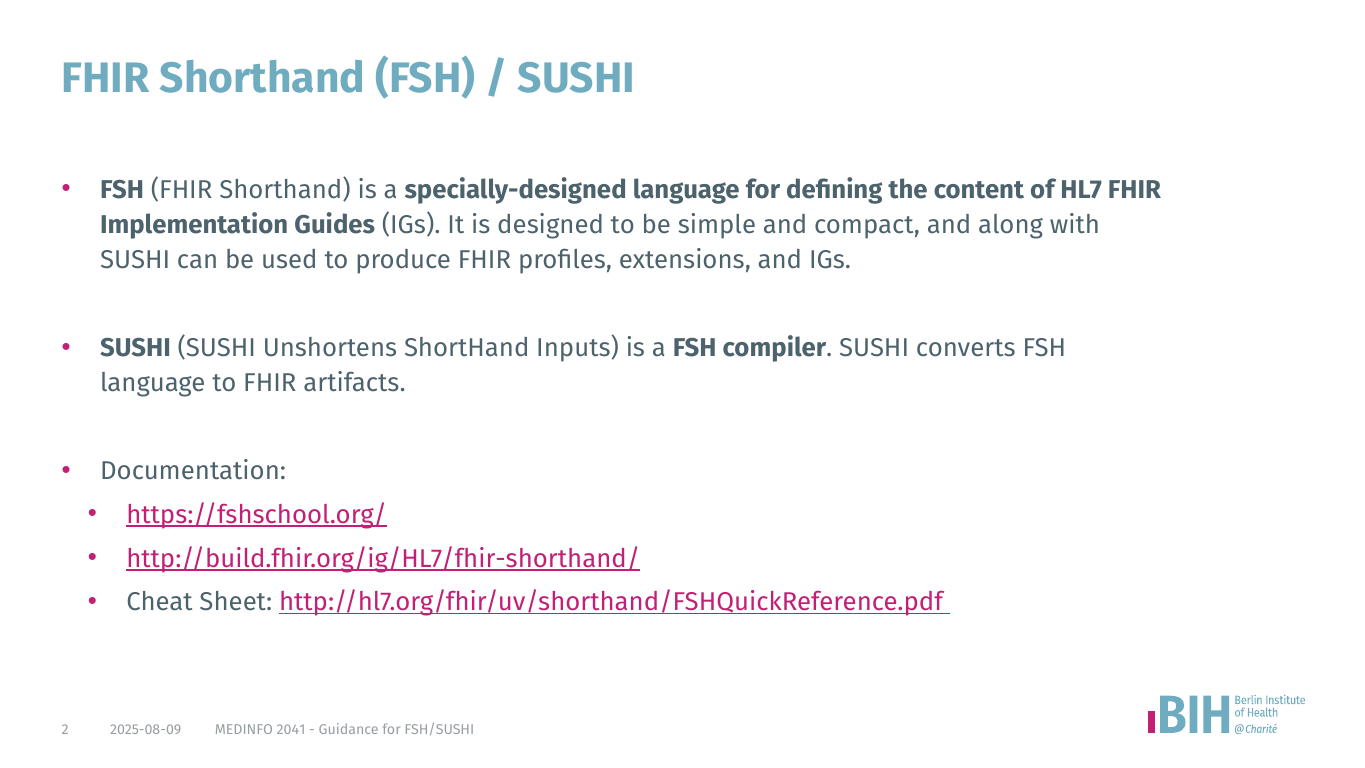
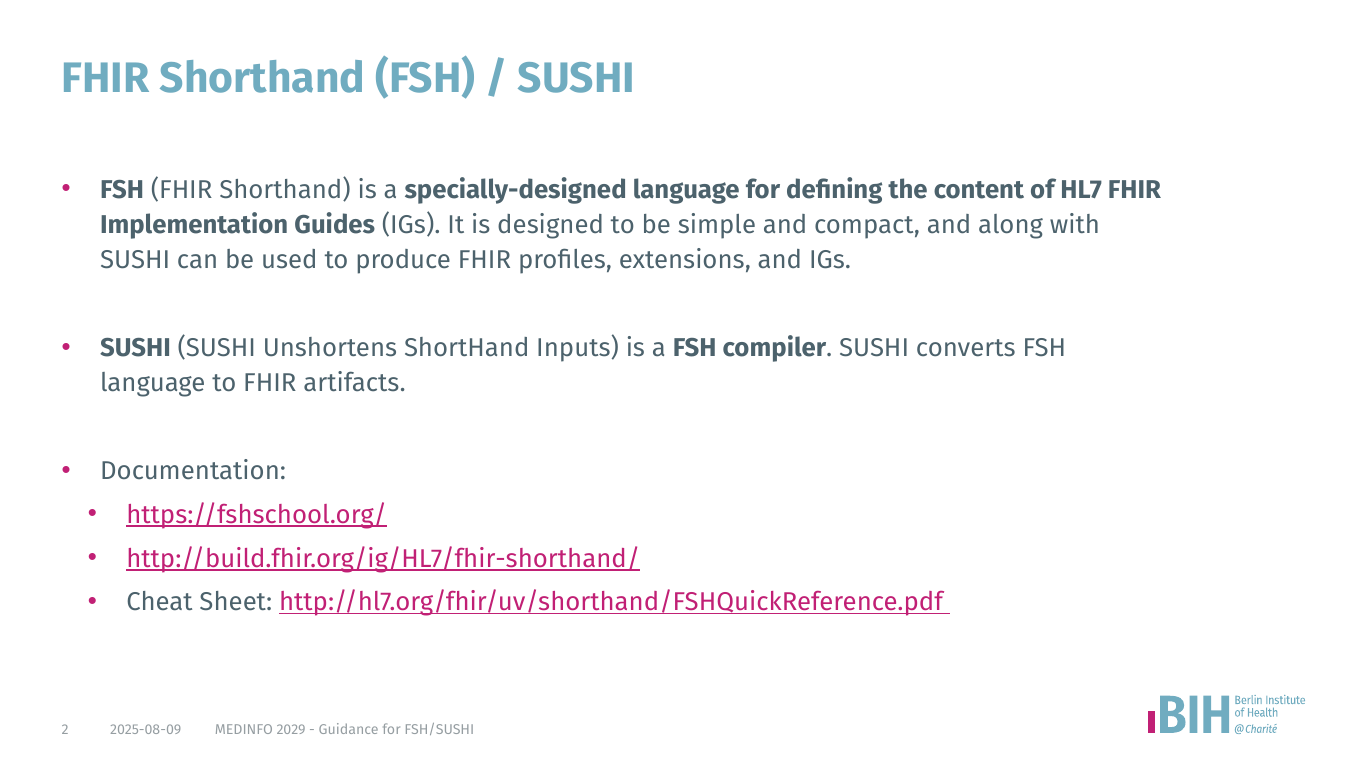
2041: 2041 -> 2029 (291, 730)
